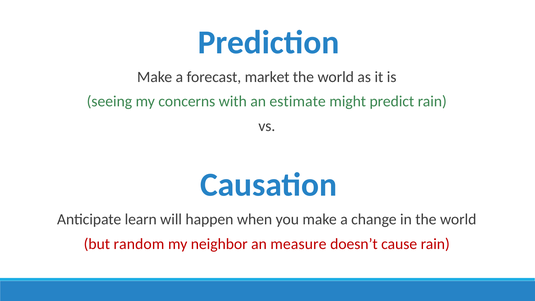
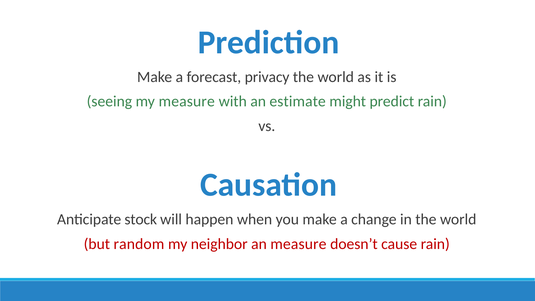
market: market -> privacy (267, 77)
my concerns: concerns -> measure (187, 101)
learn: learn -> stock (141, 219)
